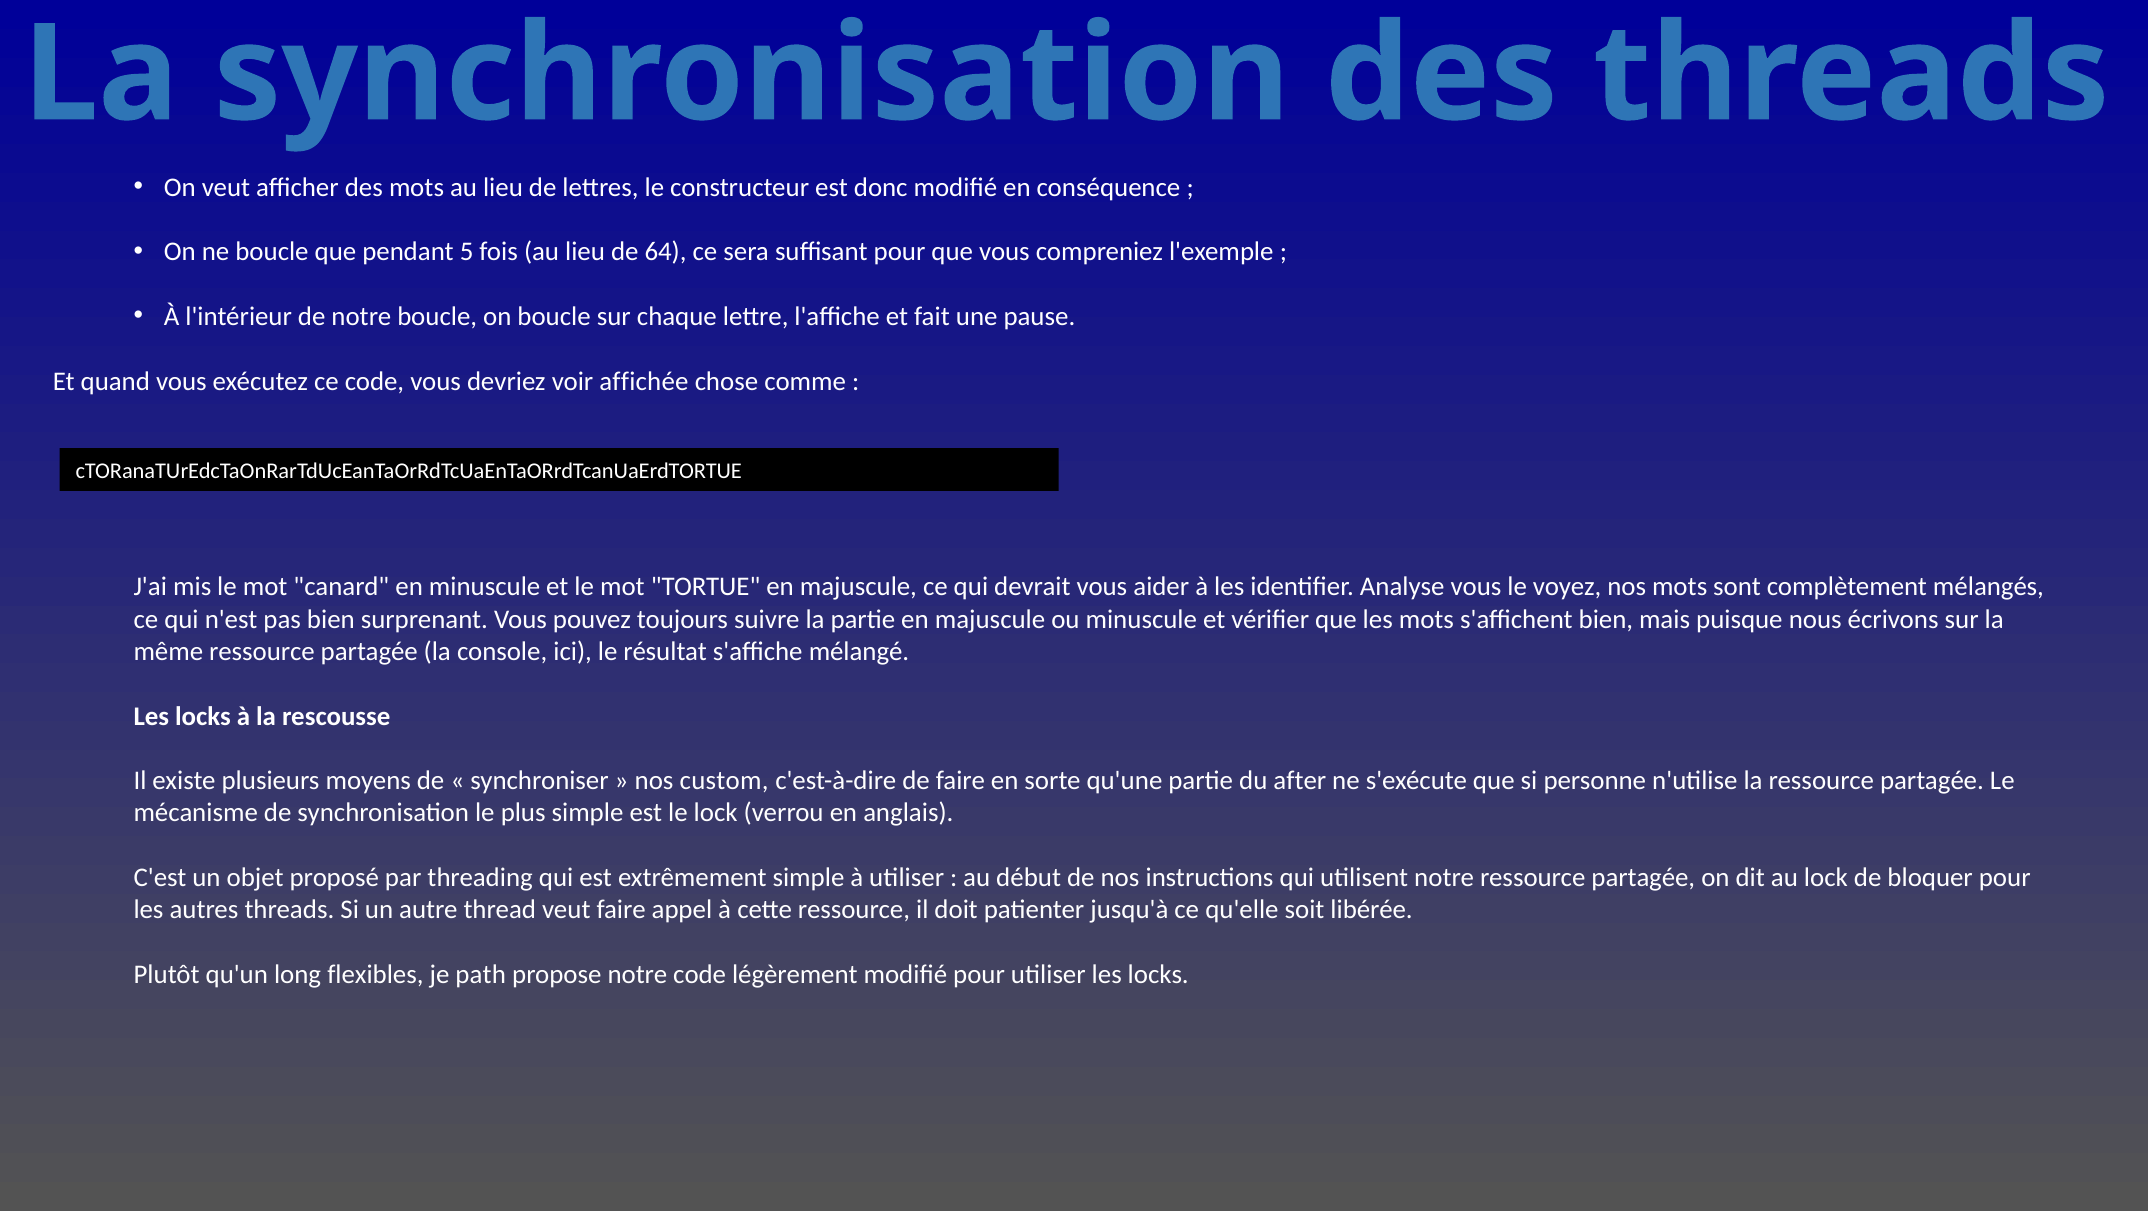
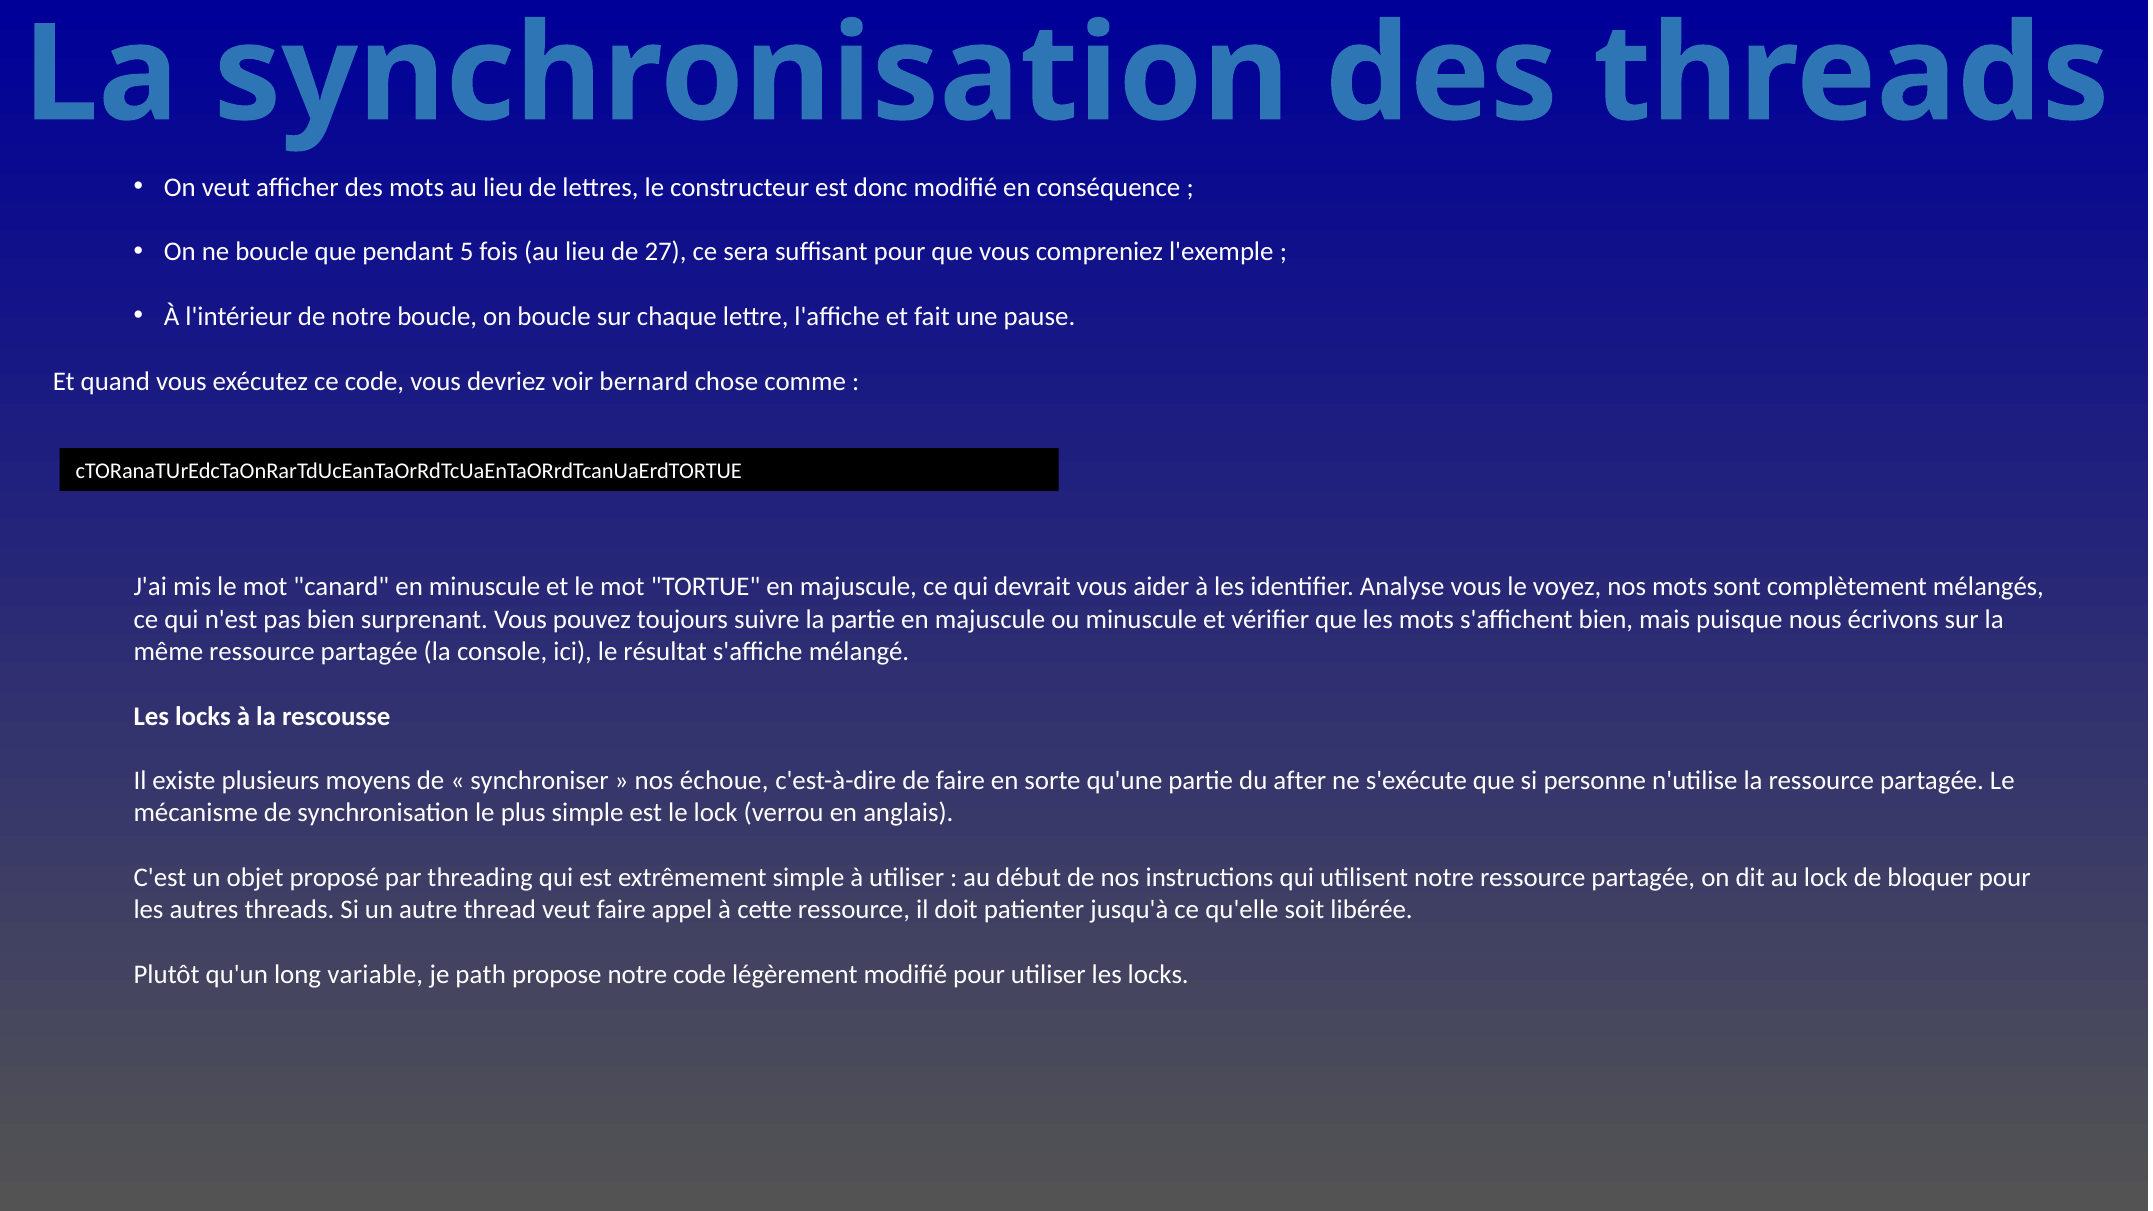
64: 64 -> 27 (666, 252)
affichée: affichée -> bernard (644, 381)
custom: custom -> échoue (724, 781)
flexibles: flexibles -> variable (375, 975)
